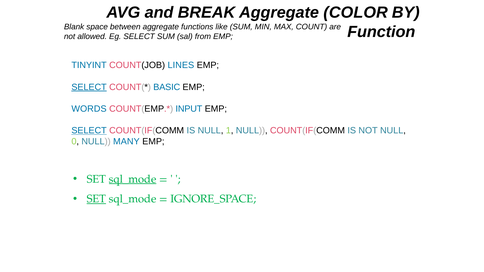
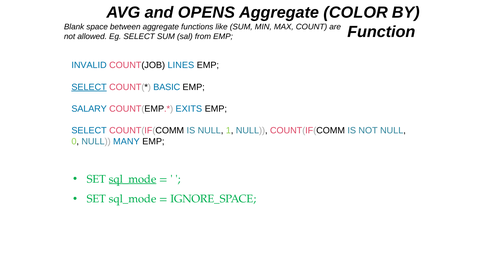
BREAK: BREAK -> OPENS (206, 13)
TINYINT: TINYINT -> INVALID (89, 65)
WORDS: WORDS -> SALARY (89, 109)
INPUT: INPUT -> EXITS (189, 109)
SELECT underline: present -> none (89, 131)
SET underline: present -> none (96, 199)
